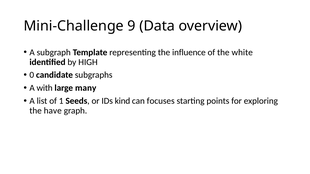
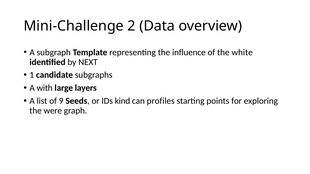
9: 9 -> 2 (132, 26)
HIGH: HIGH -> NEXT (88, 62)
0: 0 -> 1 (32, 75)
many: many -> layers (86, 88)
1: 1 -> 9 (61, 101)
focuses: focuses -> profiles (161, 101)
have: have -> were (53, 111)
